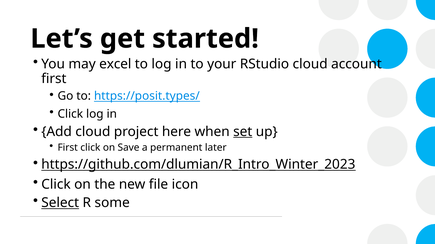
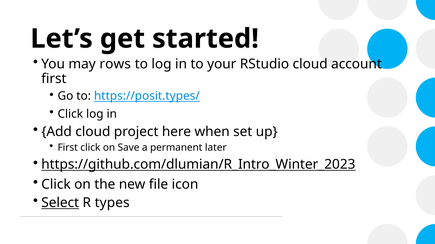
excel: excel -> rows (115, 64)
set underline: present -> none (243, 132)
some: some -> types (112, 203)
